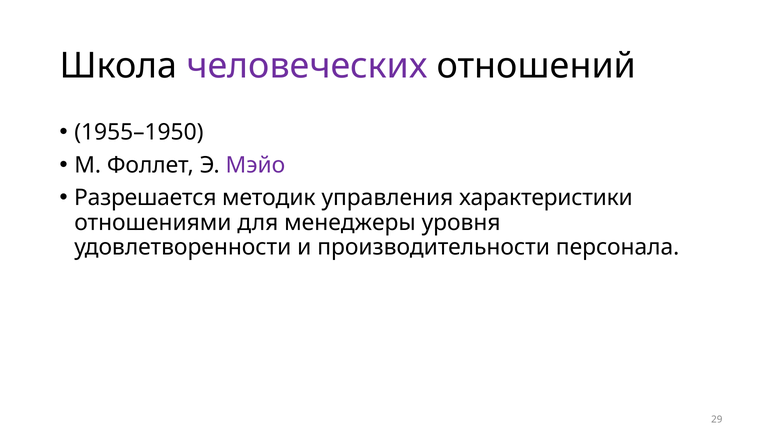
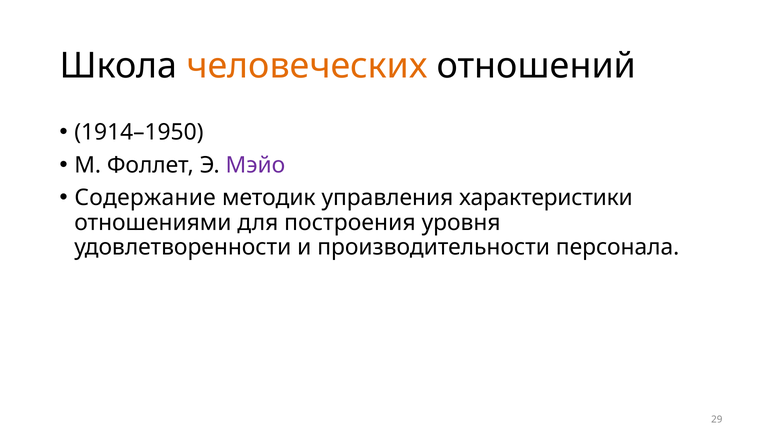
человеческих colour: purple -> orange (307, 66)
1955–1950: 1955–1950 -> 1914–1950 (139, 132)
Разрешается: Разрешается -> Содержание (145, 198)
менеджеры: менеджеры -> построения (350, 222)
